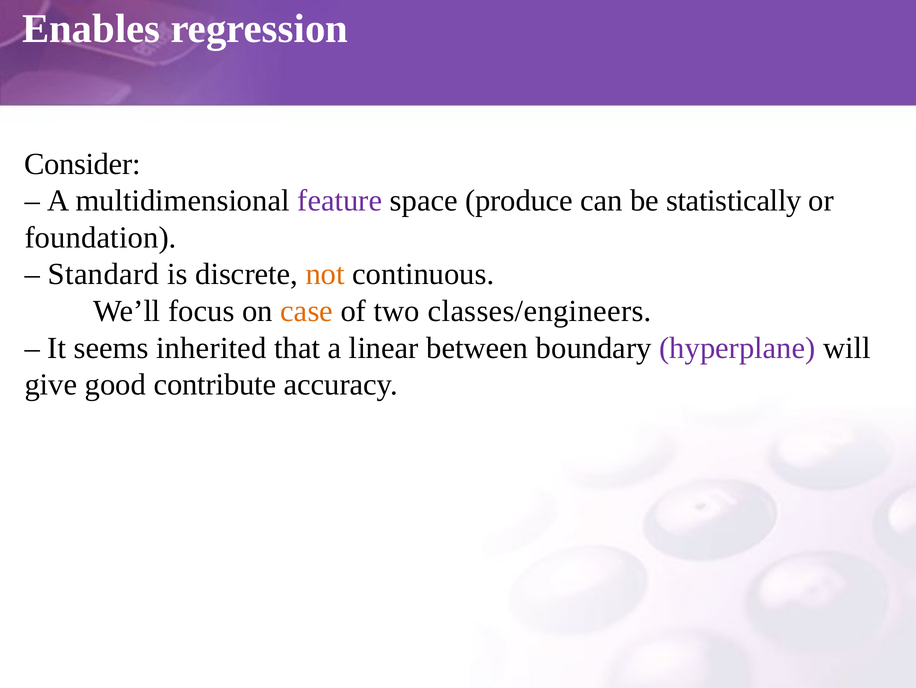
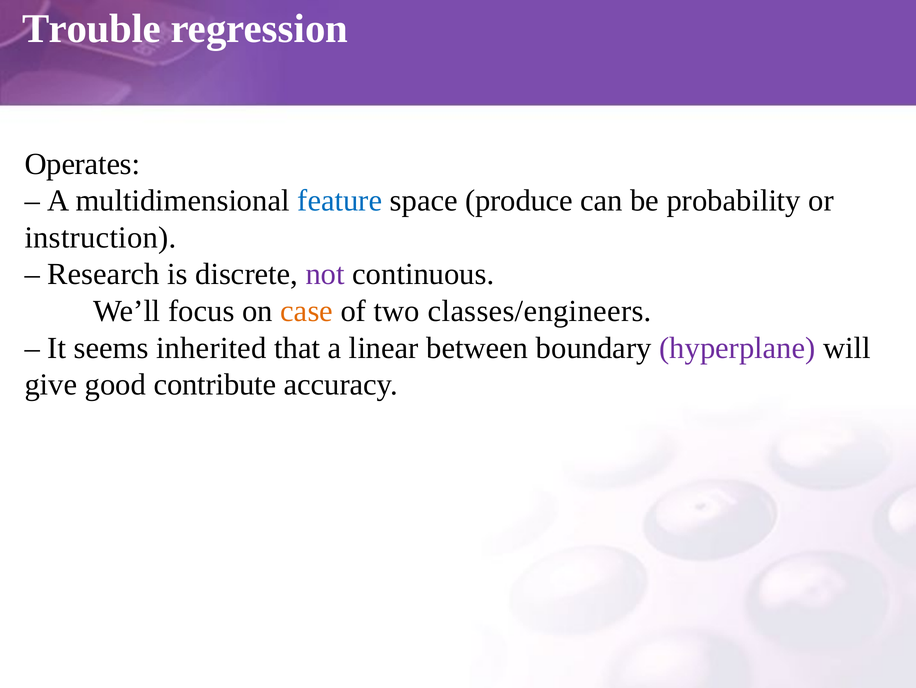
Enables: Enables -> Trouble (91, 29)
Consider: Consider -> Operates (82, 164)
feature colour: purple -> blue (340, 201)
statistically: statistically -> probability (734, 201)
foundation: foundation -> instruction (100, 238)
Standard: Standard -> Research (104, 274)
not colour: orange -> purple (325, 274)
